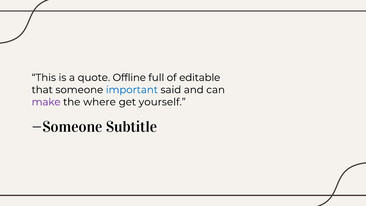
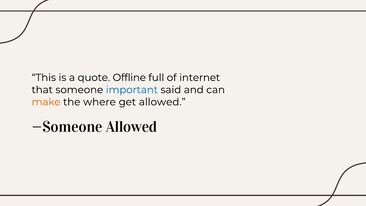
editable: editable -> internet (200, 78)
make colour: purple -> orange (46, 102)
get yourself: yourself -> allowed (162, 102)
—Someone Subtitle: Subtitle -> Allowed (132, 127)
